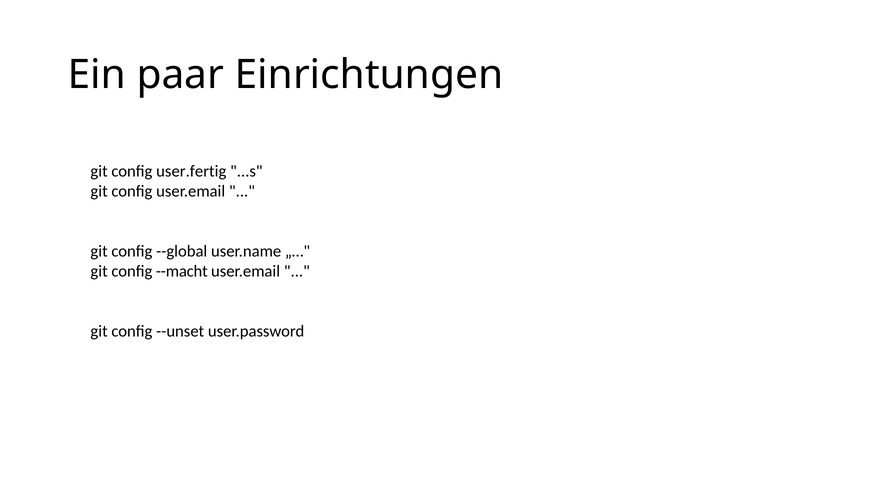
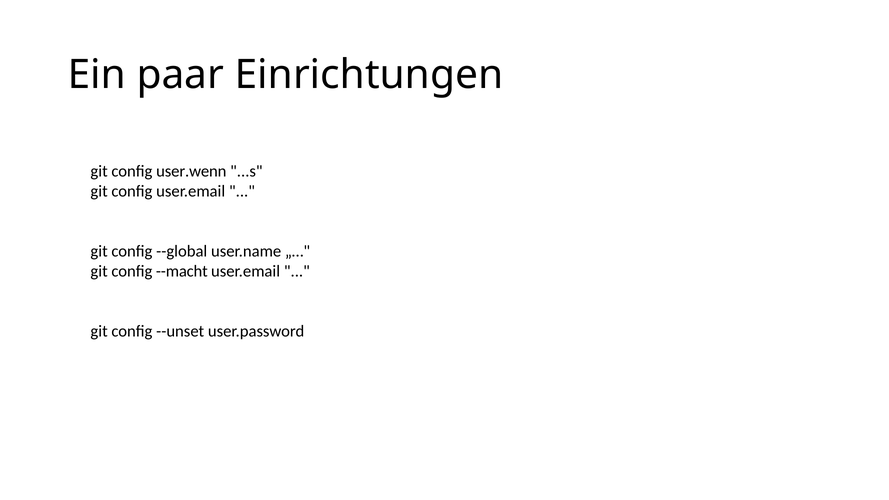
user.fertig: user.fertig -> user.wenn (191, 171)
